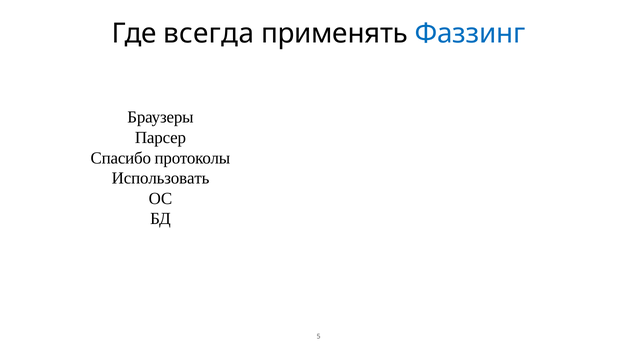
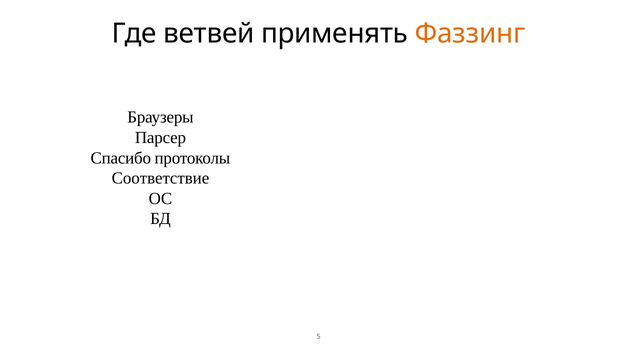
всегда: всегда -> ветвей (209, 34)
Фаззинг colour: blue -> orange (470, 34)
Использовать: Использовать -> Соответствие (160, 178)
